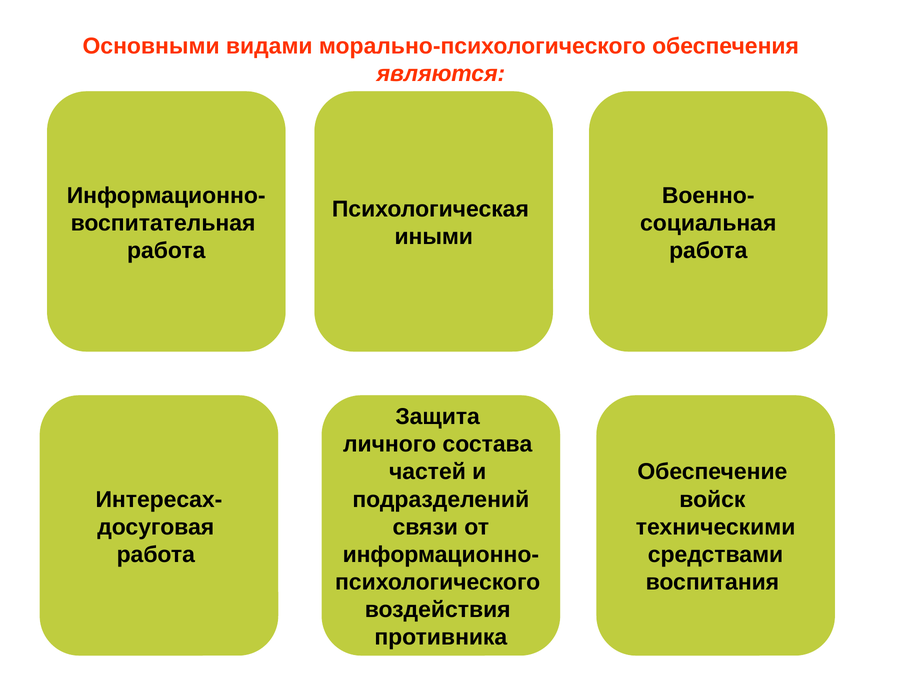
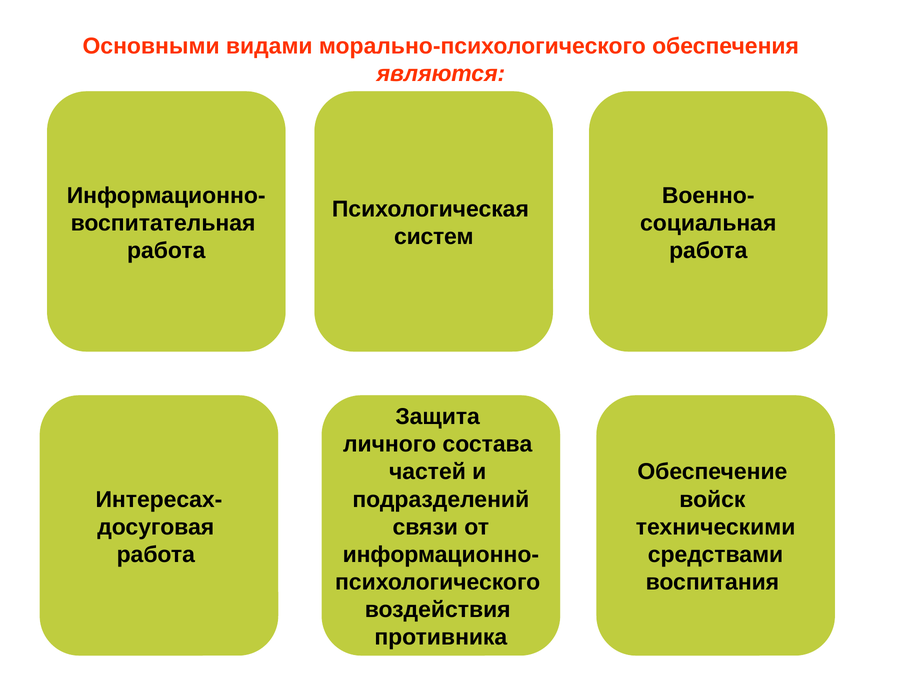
иными: иными -> систем (434, 237)
